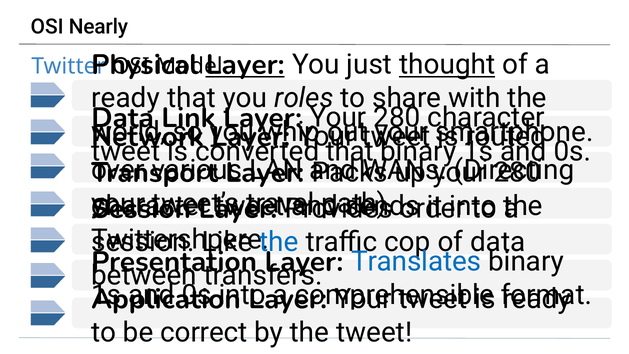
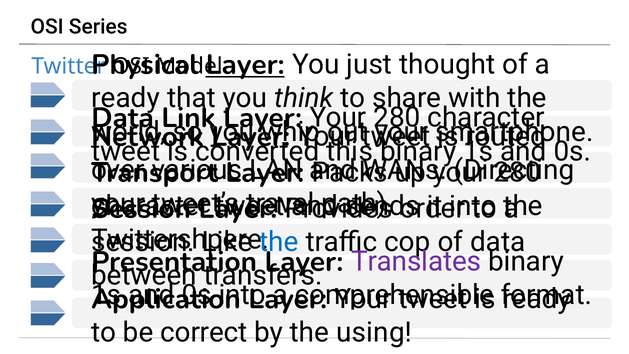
Nearly: Nearly -> Series (98, 27)
thought underline: present -> none (447, 65)
roles: roles -> think (304, 98)
that: that -> this (350, 151)
Translates colour: blue -> purple (416, 262)
the tweet: tweet -> using (374, 332)
